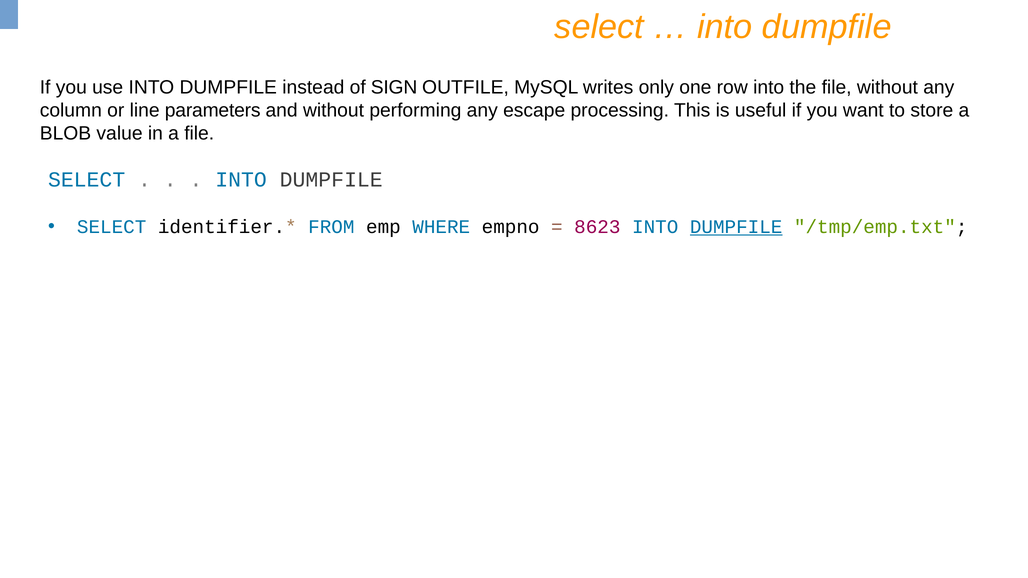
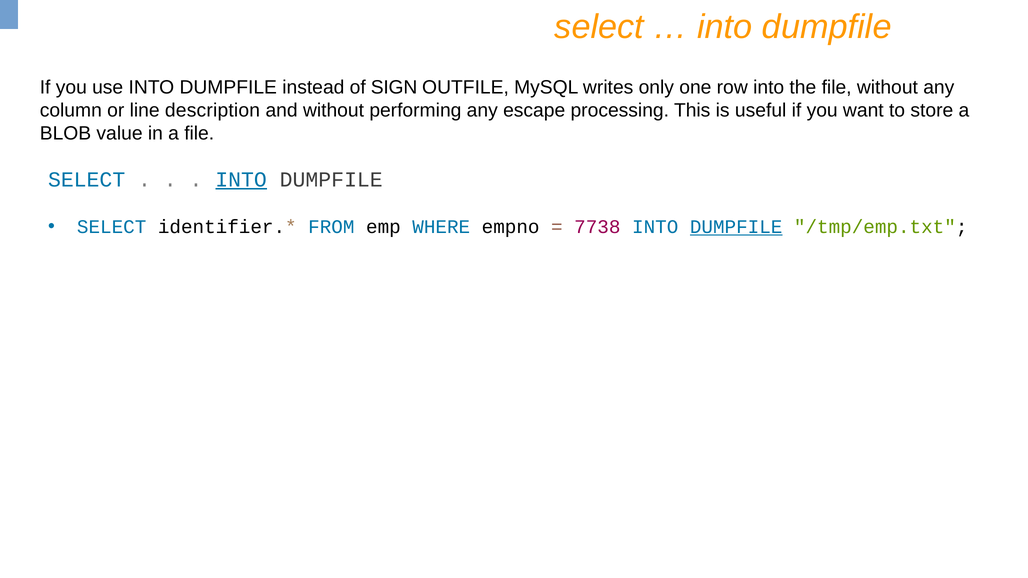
parameters: parameters -> description (212, 110)
INTO underline: none -> present (241, 180)
8623: 8623 -> 7738 (597, 227)
